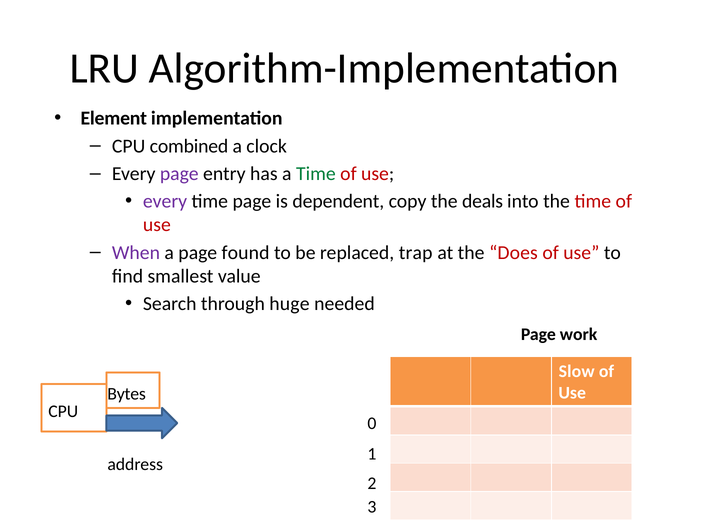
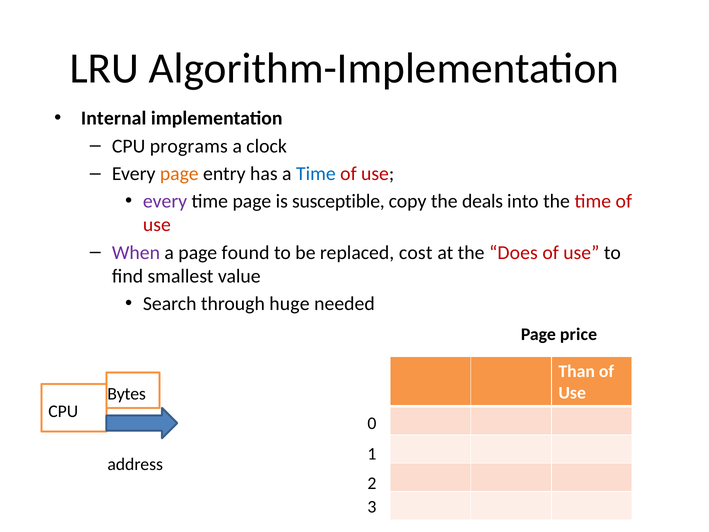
Element: Element -> Internal (114, 118)
combined: combined -> programs (189, 146)
page colour: purple -> orange (179, 174)
Time colour: green -> blue (316, 174)
dependent: dependent -> susceptible (338, 201)
trap: trap -> cost (416, 252)
work: work -> price (579, 334)
Slow: Slow -> Than (577, 371)
